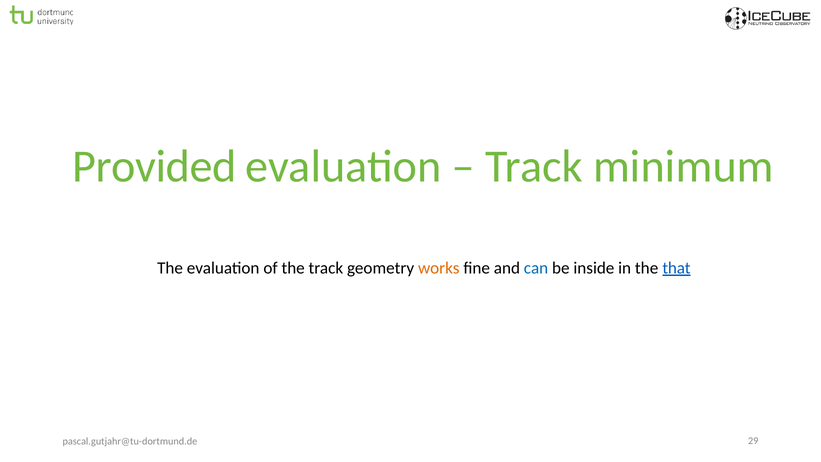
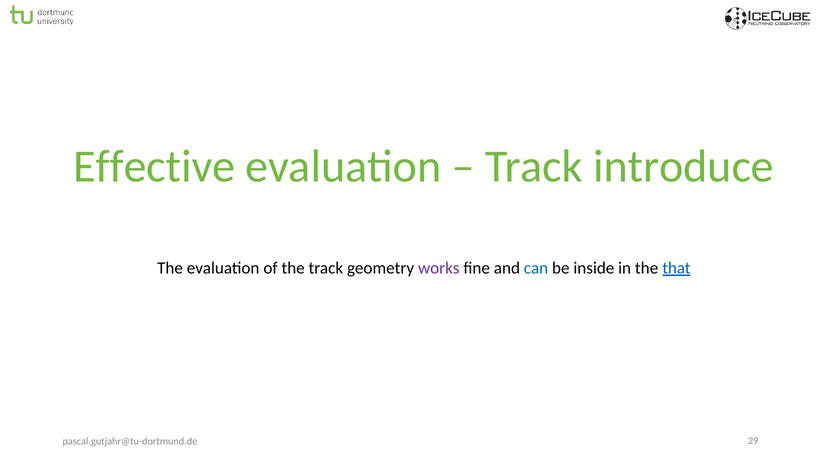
Provided: Provided -> Effective (154, 166)
minimum: minimum -> introduce (683, 166)
works colour: orange -> purple (439, 268)
